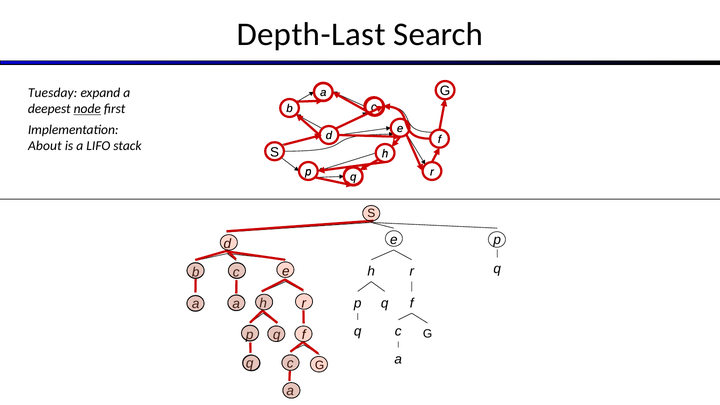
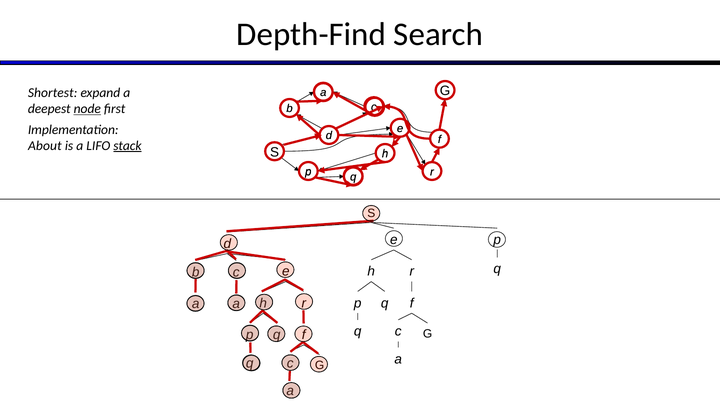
Depth-Last: Depth-Last -> Depth-Find (311, 35)
Tuesday: Tuesday -> Shortest (53, 93)
stack underline: none -> present (127, 146)
